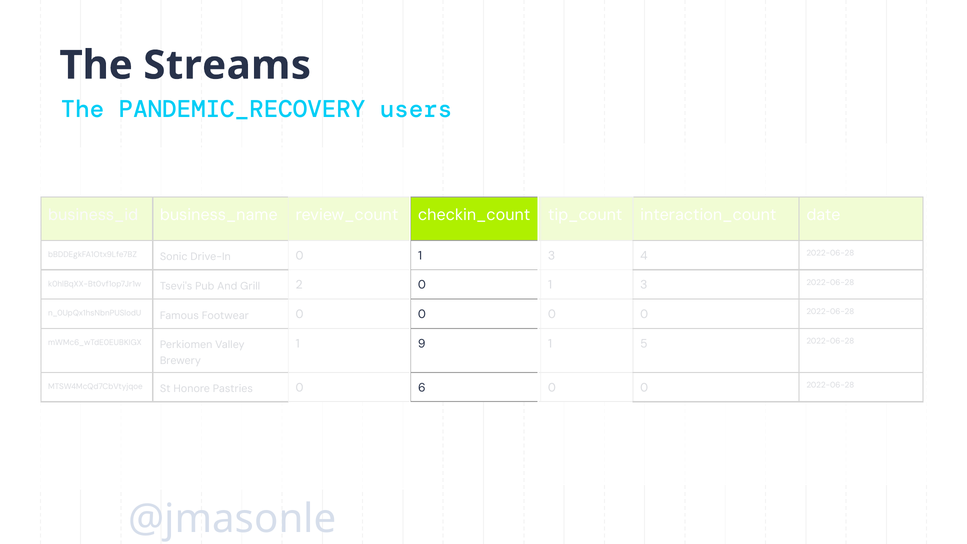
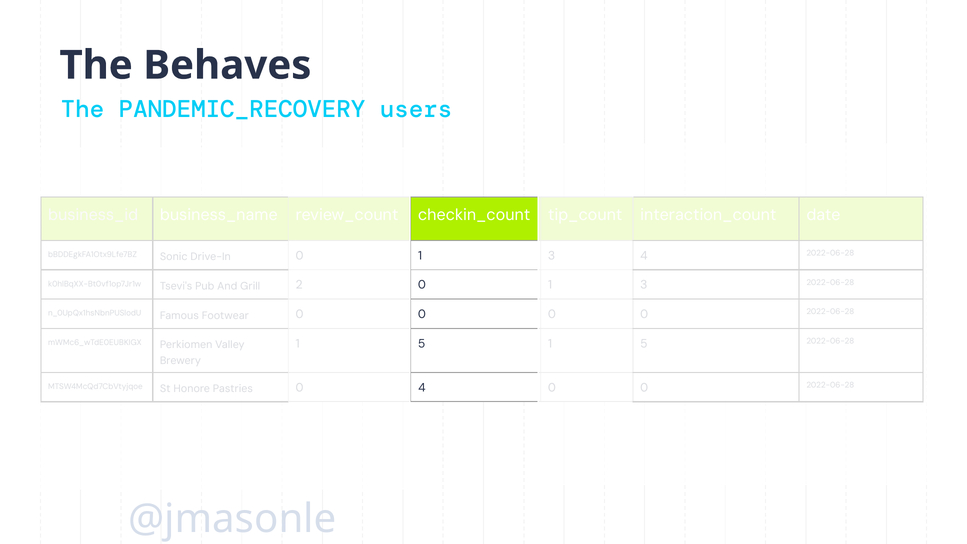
Streams: Streams -> Behaves (227, 65)
9: 9 -> 5 (422, 343)
6: 6 -> 4 (422, 388)
